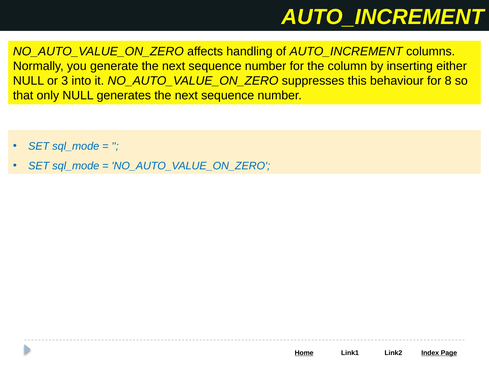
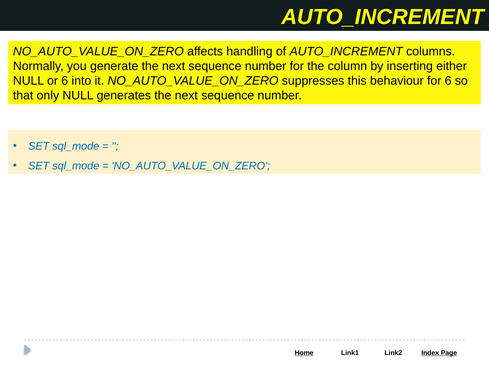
or 3: 3 -> 6 (65, 81)
for 8: 8 -> 6 (448, 81)
